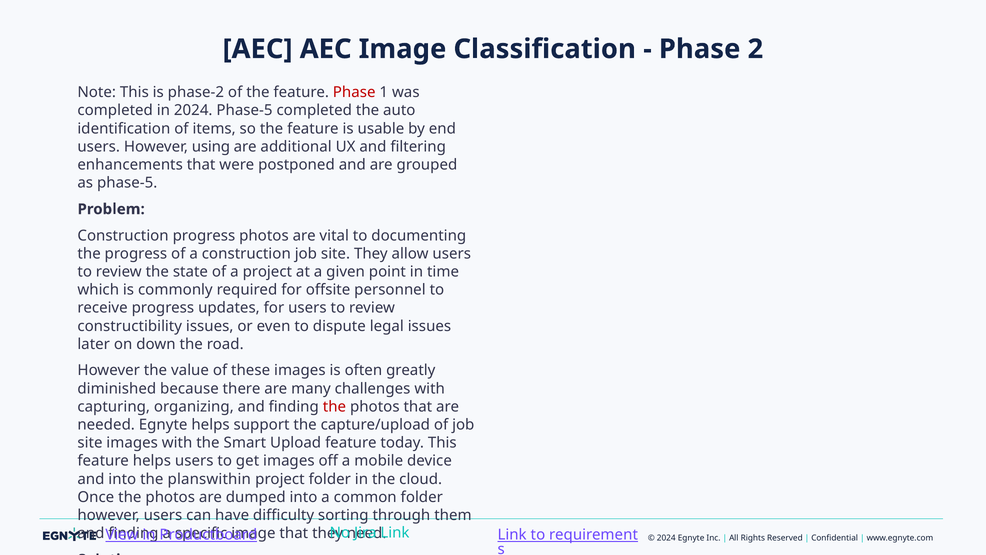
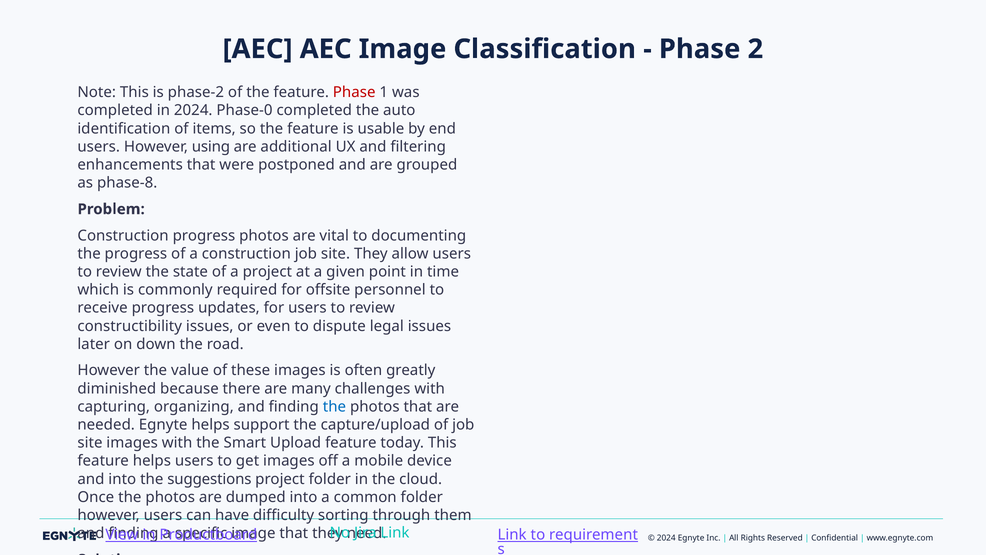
2024 Phase-5: Phase-5 -> Phase-0 (245, 110)
as phase-5: phase-5 -> phase-8 (127, 183)
the colour: red -> blue (334, 406)
planswithin: planswithin -> suggestions (209, 479)
